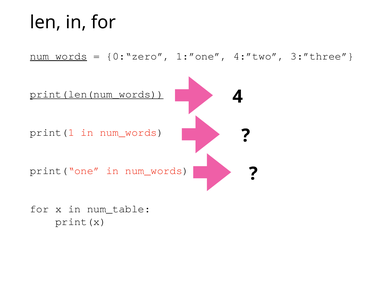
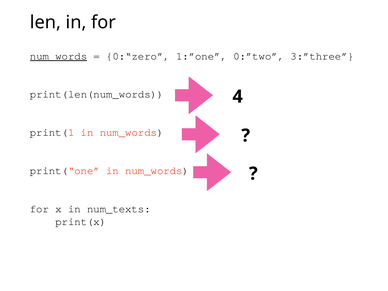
4:”two: 4:”two -> 0:”two (259, 56)
print(len(num_words underline: present -> none (97, 94)
num_table: num_table -> num_texts (119, 209)
